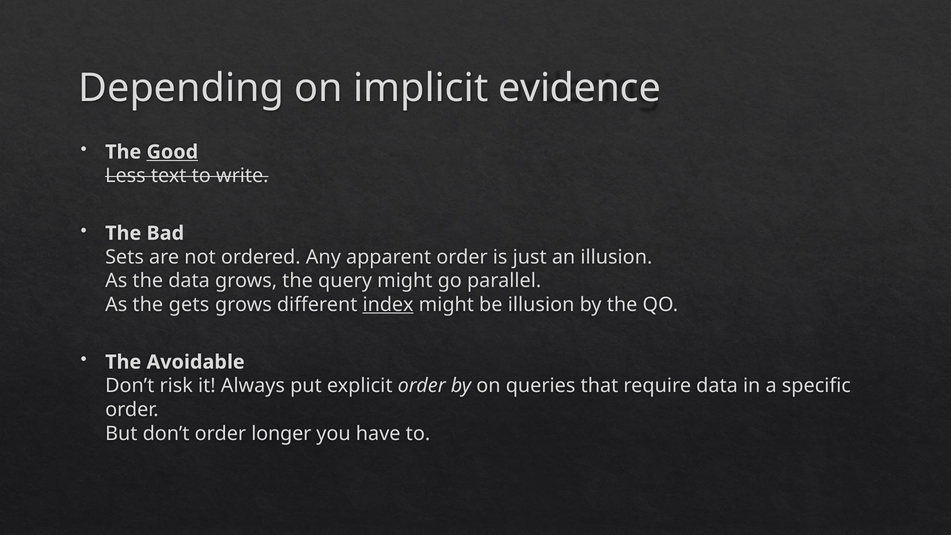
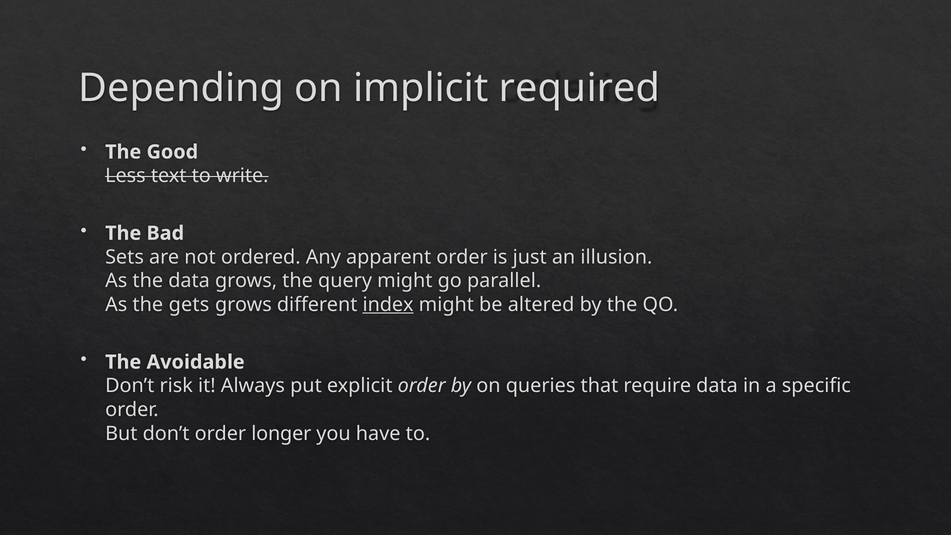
evidence: evidence -> required (579, 88)
Good underline: present -> none (172, 152)
be illusion: illusion -> altered (541, 305)
